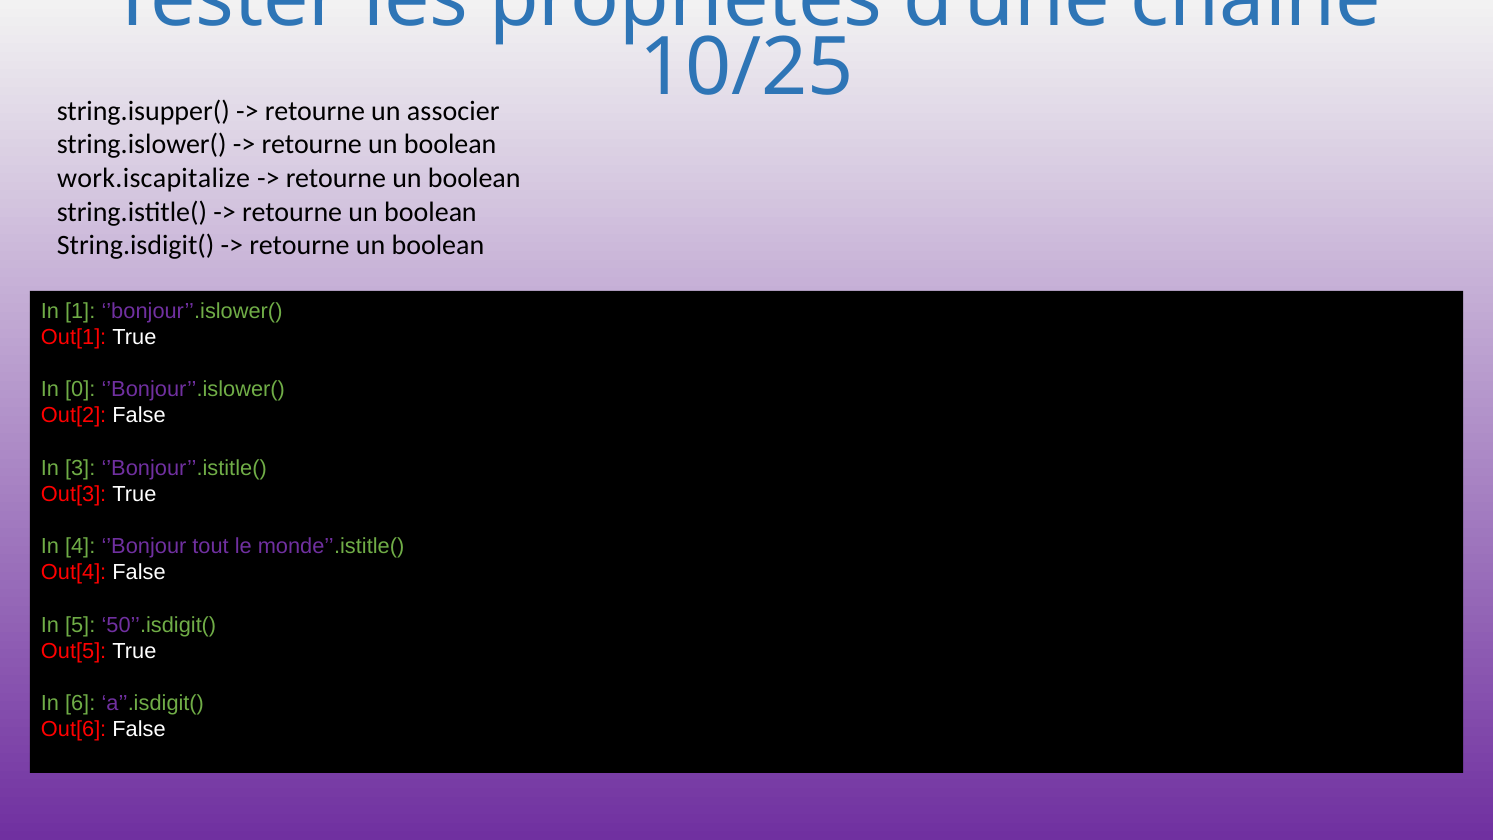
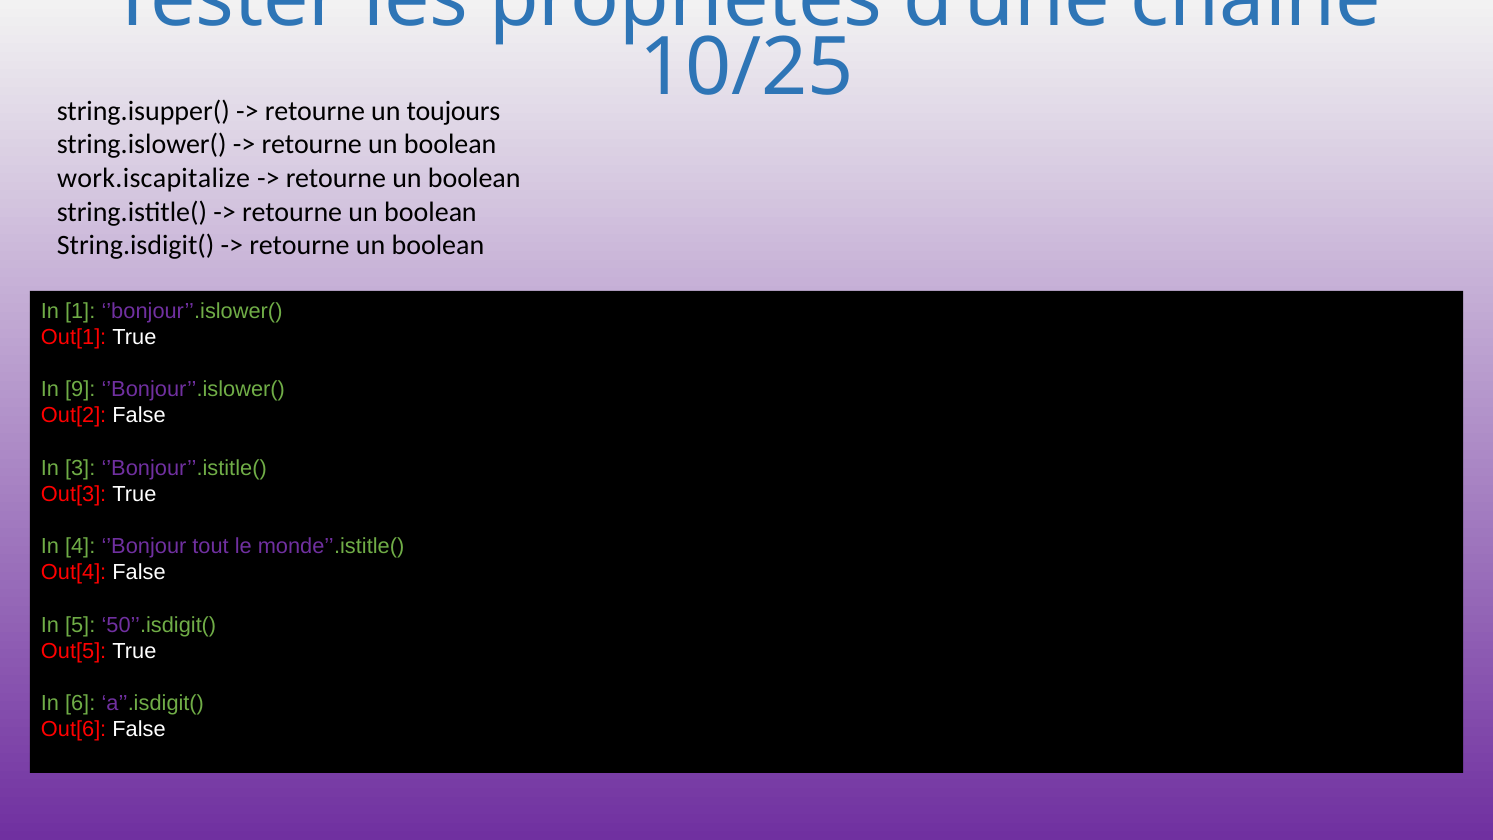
associer: associer -> toujours (453, 111)
0: 0 -> 9 (80, 389)
